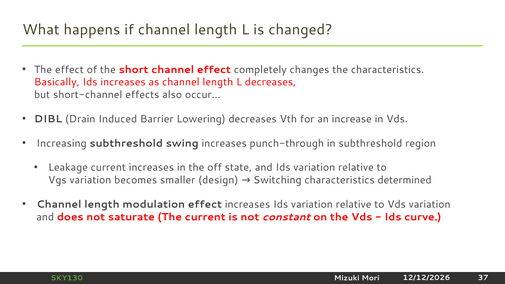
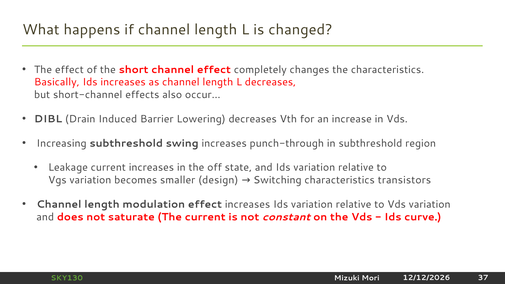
determined: determined -> transistors (404, 180)
